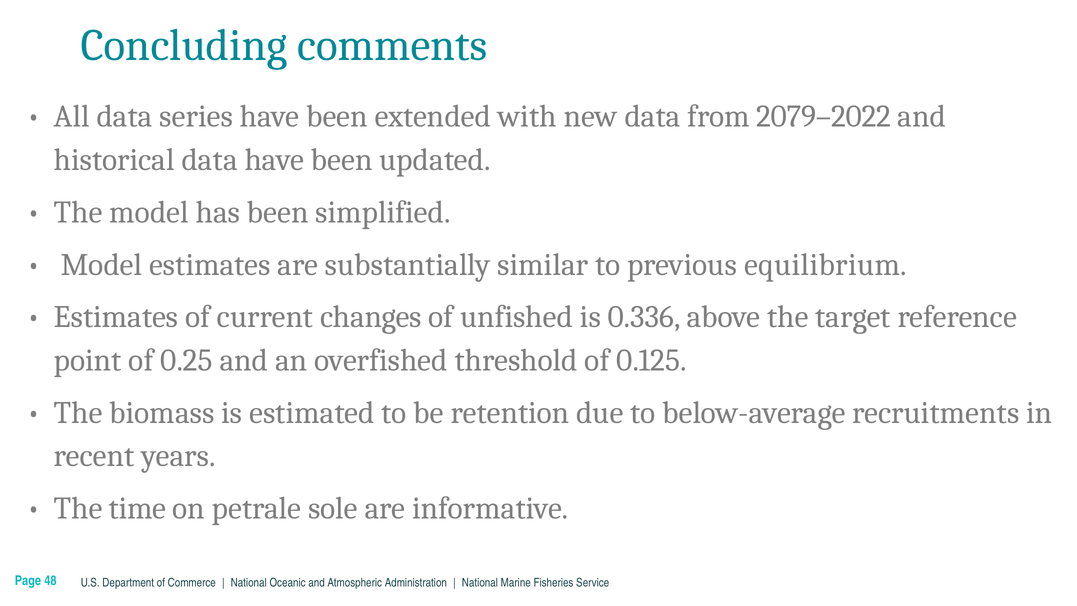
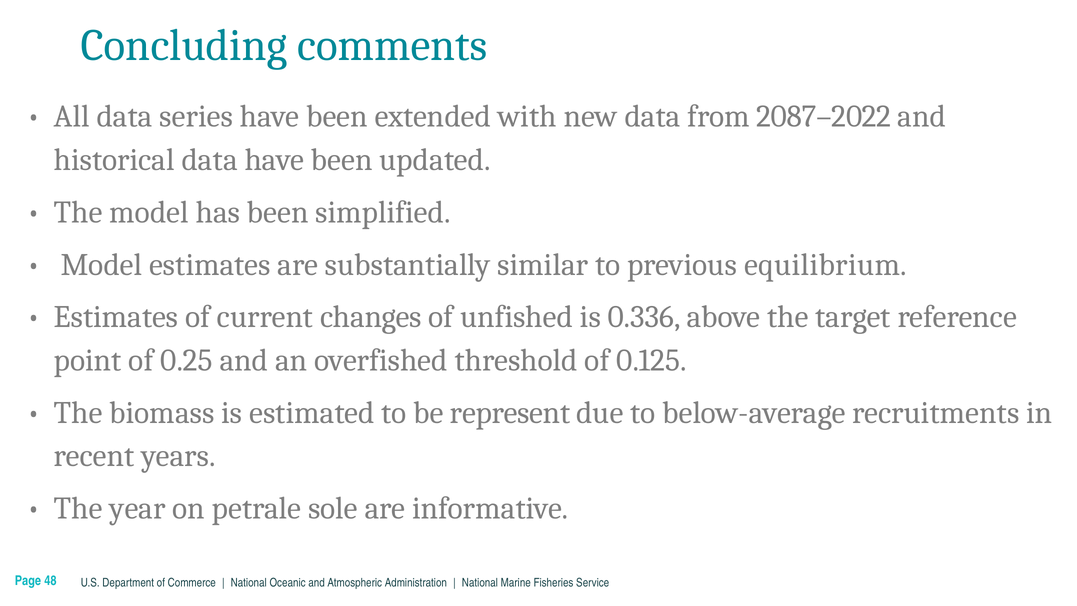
2079–2022: 2079–2022 -> 2087–2022 (824, 117)
retention: retention -> represent (510, 413)
time: time -> year (137, 508)
